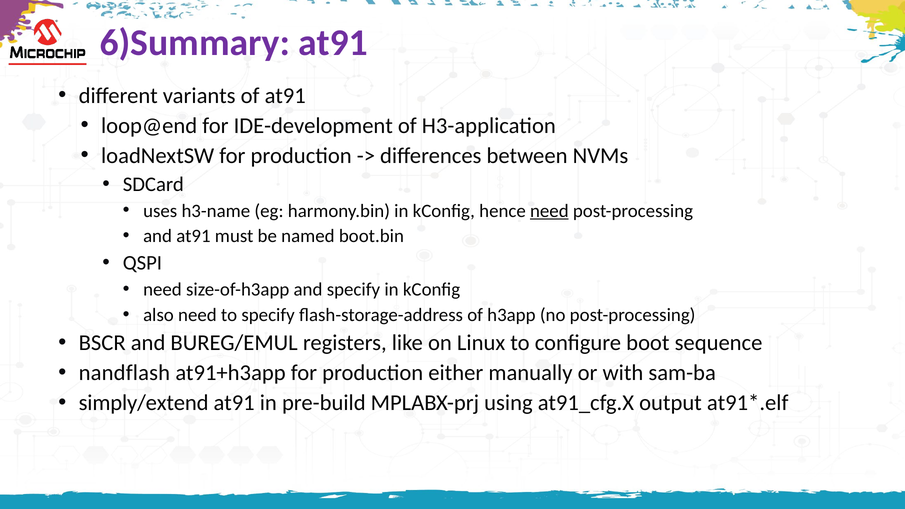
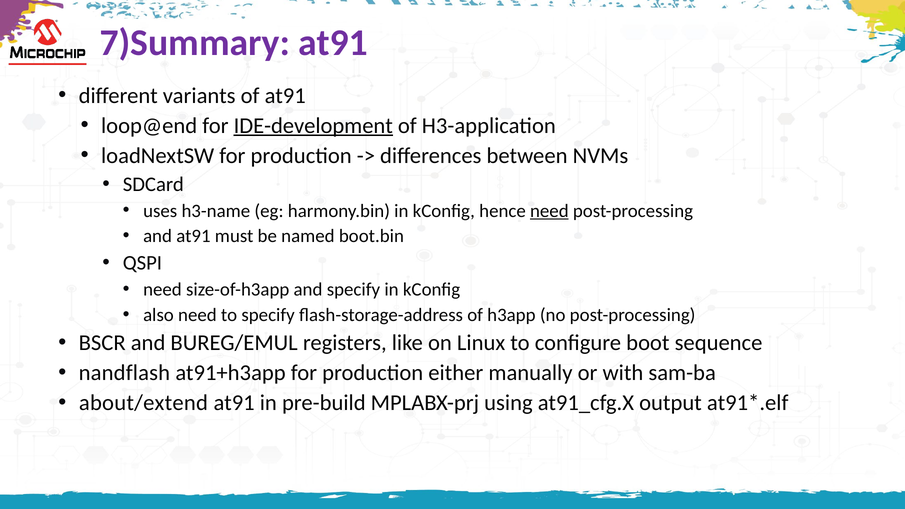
6)Summary: 6)Summary -> 7)Summary (195, 43)
IDE-development underline: none -> present (313, 126)
simply/extend: simply/extend -> about/extend (143, 403)
